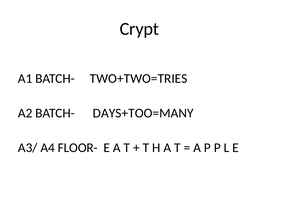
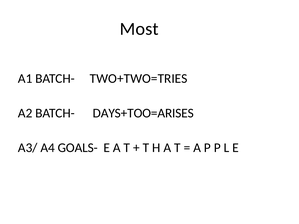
Crypt: Crypt -> Most (139, 29)
DAYS+TOO=MANY: DAYS+TOO=MANY -> DAYS+TOO=ARISES (143, 113)
FLOOR-: FLOOR- -> GOALS- (78, 148)
